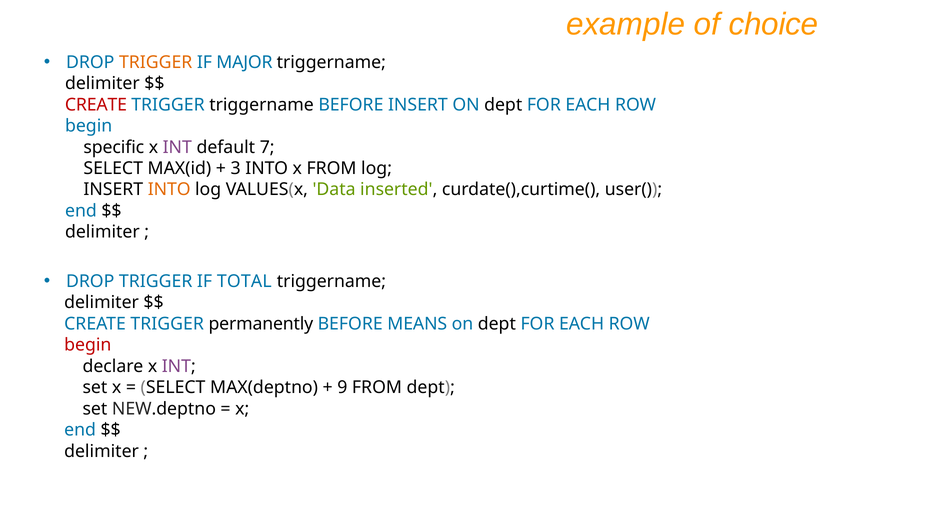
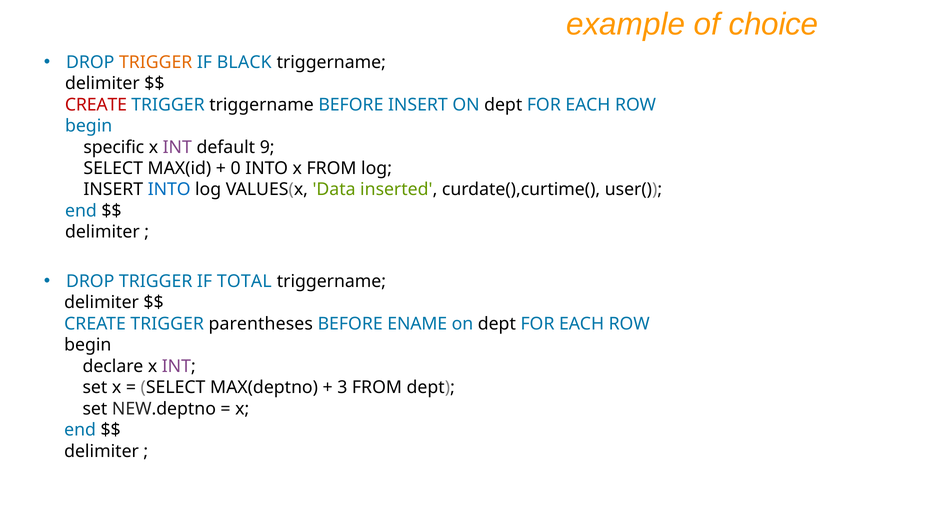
MAJOR: MAJOR -> BLACK (244, 62)
7: 7 -> 9 (267, 147)
3: 3 -> 0 (236, 168)
INTO colour: orange -> blue (169, 189)
permanently: permanently -> parentheses (261, 323)
MEANS: MEANS -> ENAME (417, 323)
begin colour: red -> black (88, 345)
9: 9 -> 3 (342, 387)
